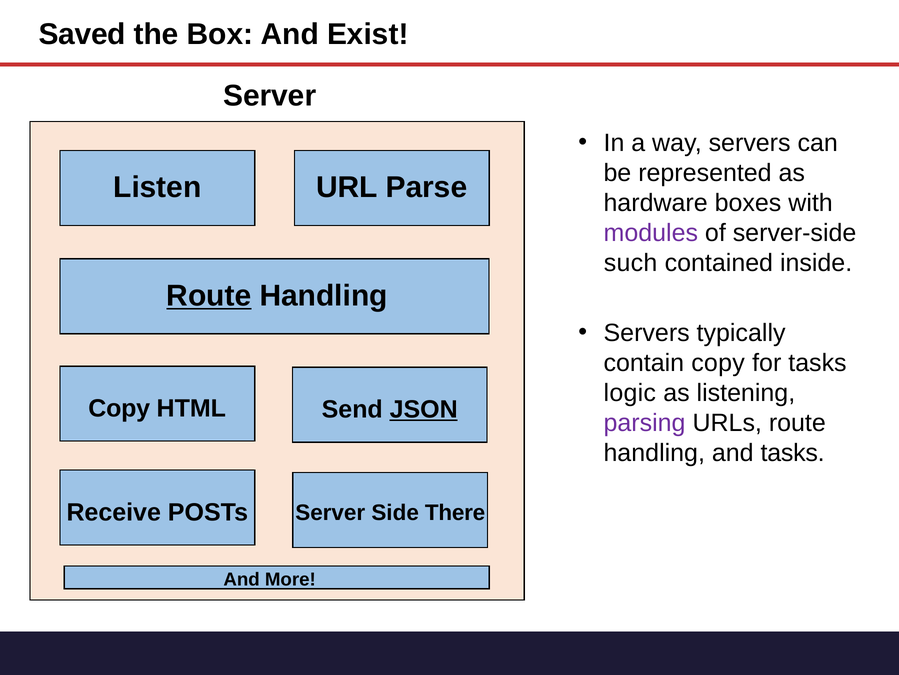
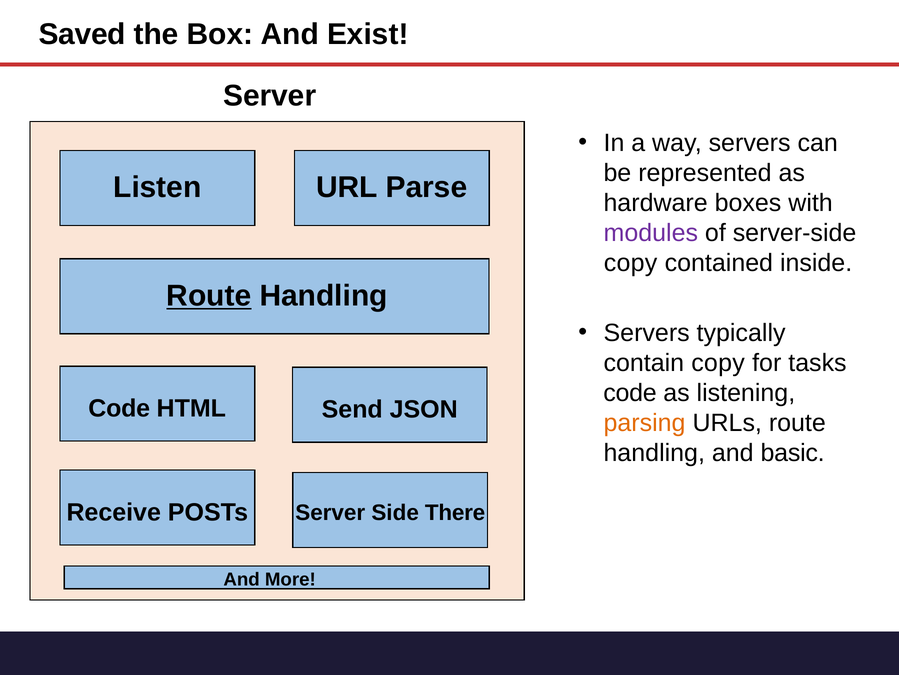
such: such -> copy (631, 263)
logic: logic -> code (630, 392)
Copy: Copy -> Code (119, 408)
JSON underline: present -> none (424, 409)
parsing colour: purple -> orange (645, 422)
and tasks: tasks -> basic (793, 452)
